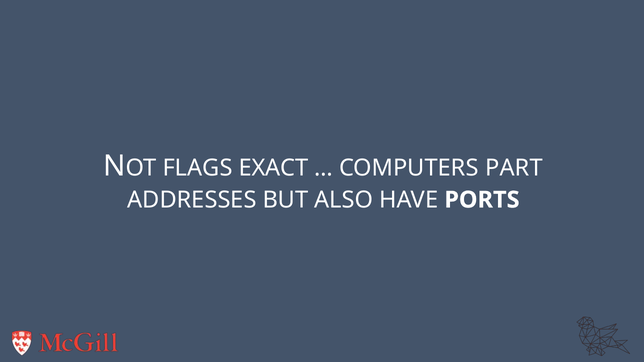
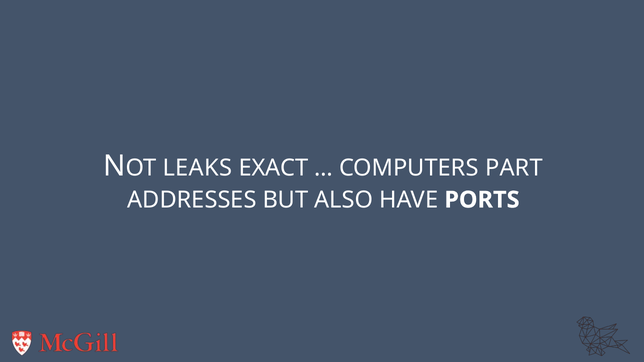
FLAGS: FLAGS -> LEAKS (197, 168)
